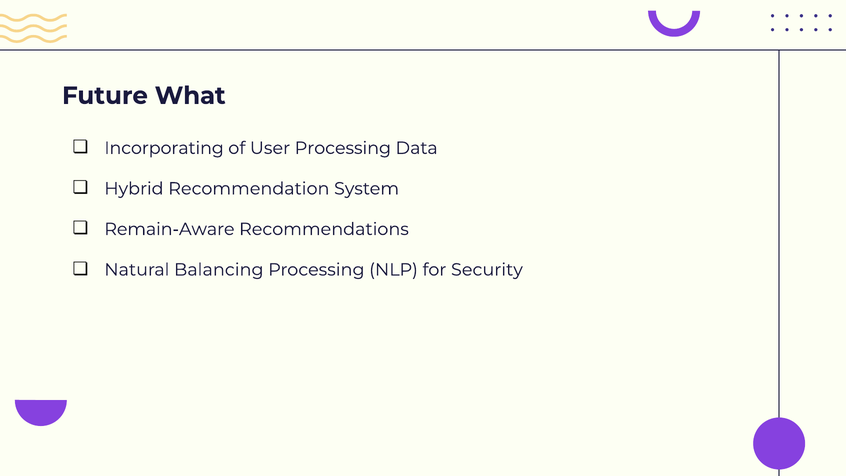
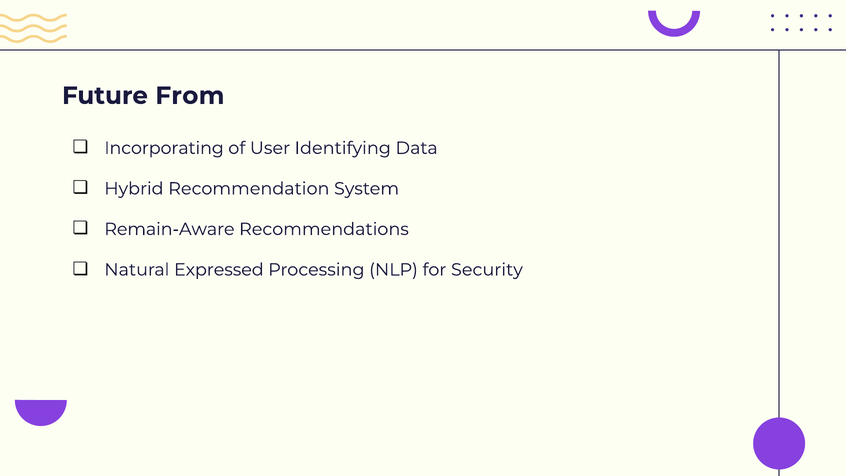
What: What -> From (190, 96)
User Processing: Processing -> Identifying (343, 148)
Balancing: Balancing -> Expressed (219, 270)
